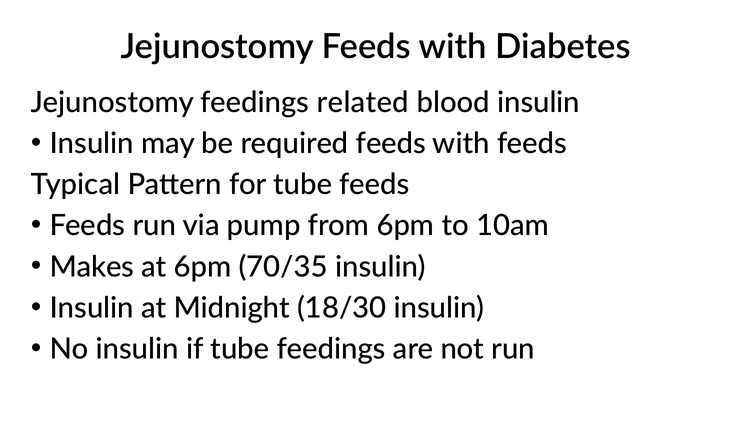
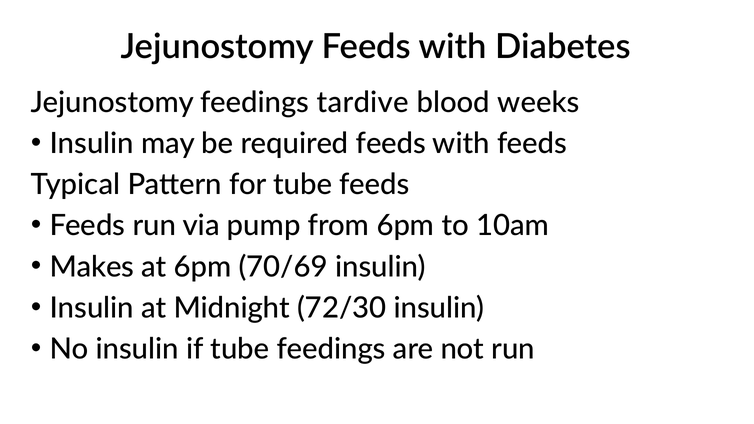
related: related -> tardive (363, 103)
blood insulin: insulin -> weeks (539, 103)
70/35: 70/35 -> 70/69 (283, 267)
18/30: 18/30 -> 72/30 (342, 308)
